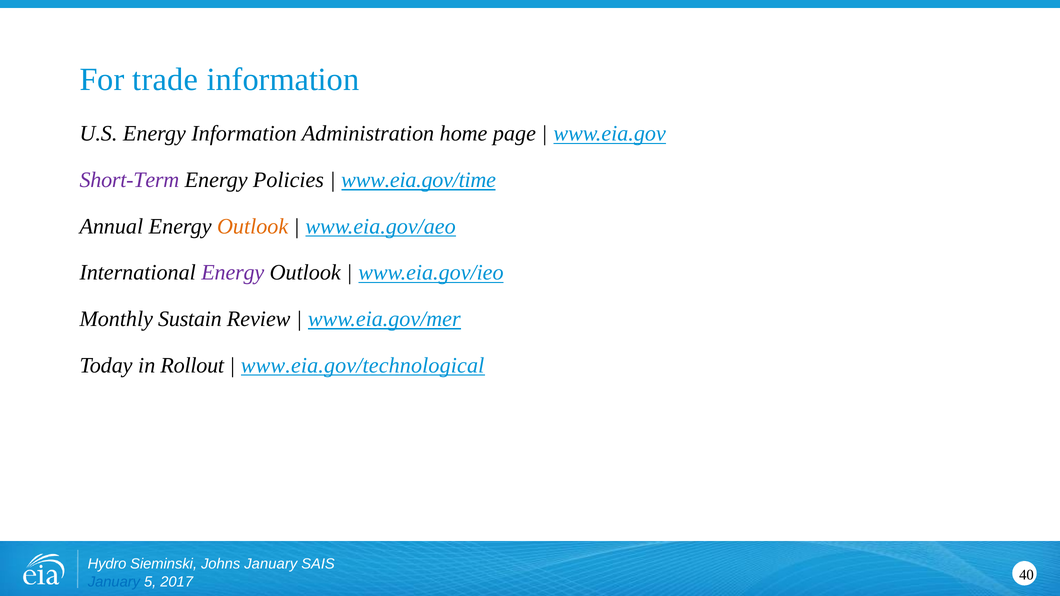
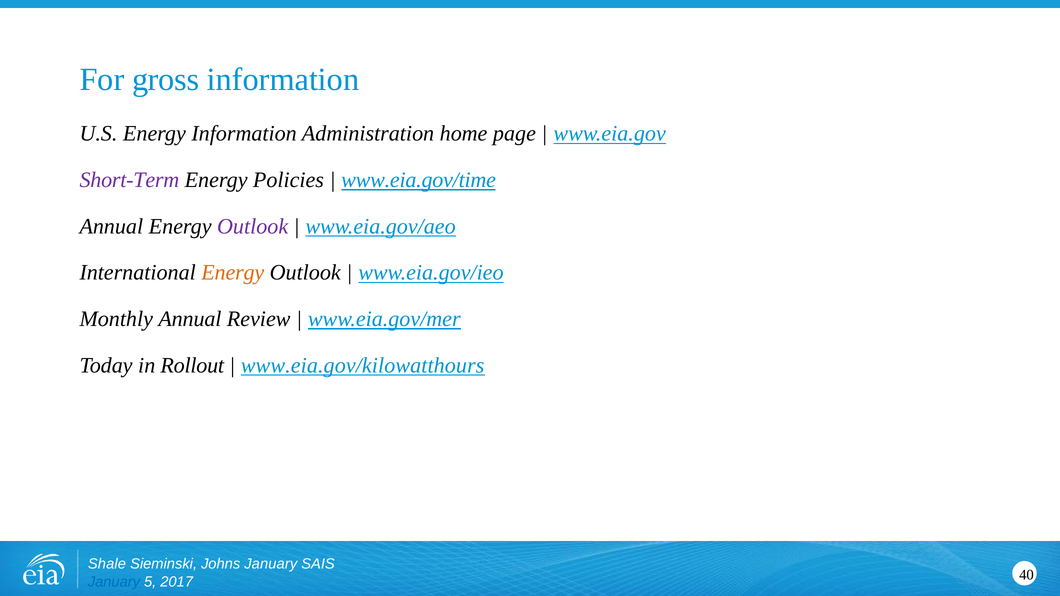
trade: trade -> gross (166, 80)
Outlook colour: orange -> purple (253, 226)
Energy colour: purple -> orange (233, 273)
Monthly Sustain: Sustain -> Annual (190, 319)
www.eia.gov/technological: www.eia.gov/technological -> www.eia.gov/kilowatthours (363, 365)
Hydro: Hydro -> Shale (107, 564)
